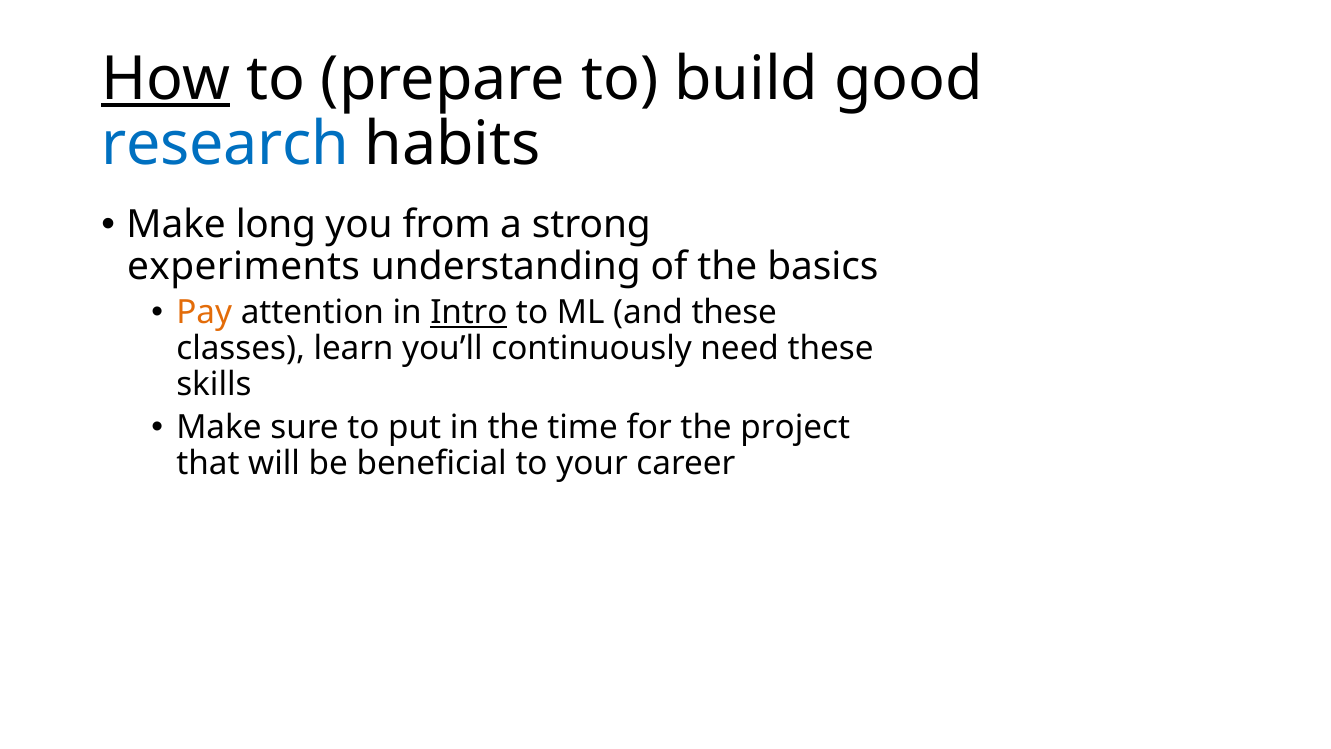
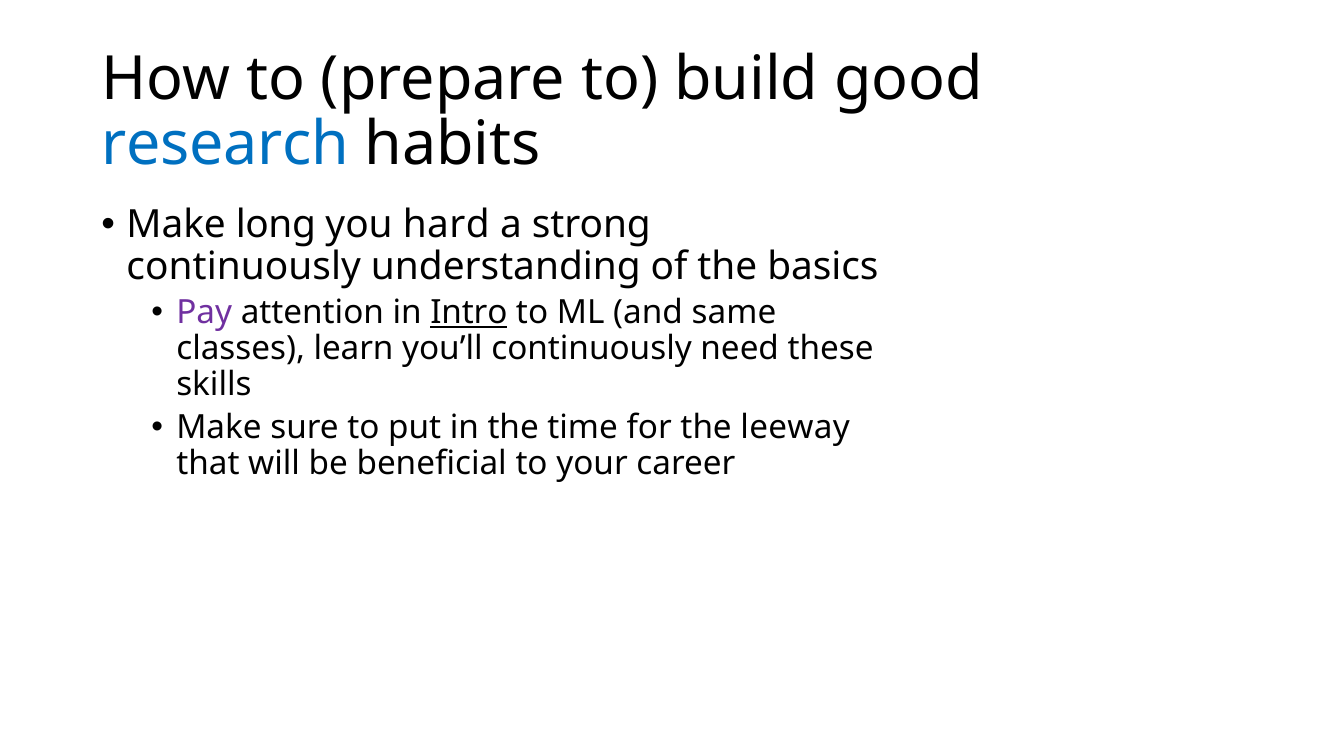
How underline: present -> none (166, 79)
from: from -> hard (446, 225)
experiments: experiments -> continuously (244, 267)
Pay colour: orange -> purple (204, 313)
and these: these -> same (734, 313)
project: project -> leeway (795, 427)
